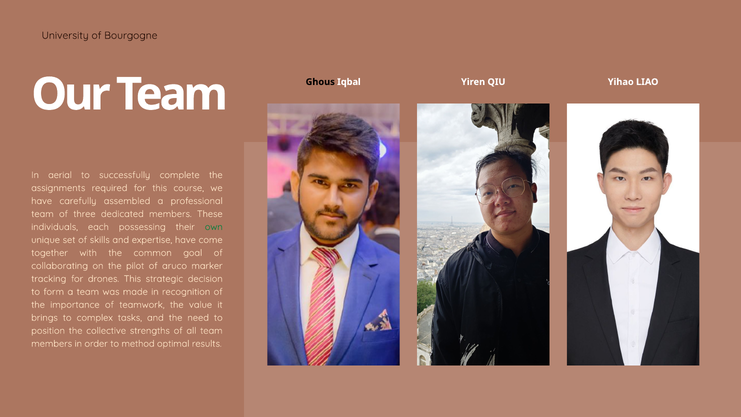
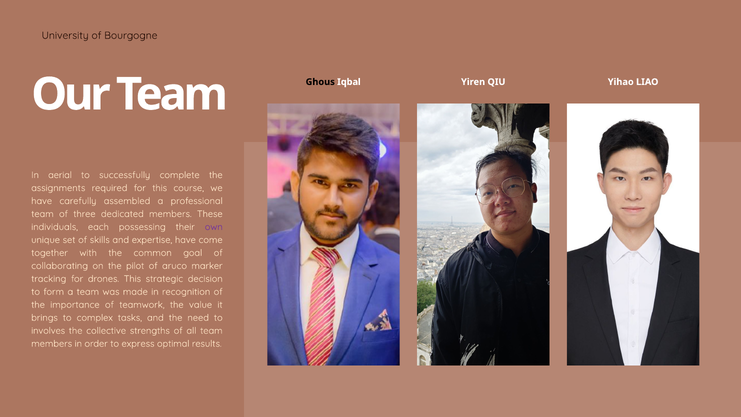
own colour: green -> purple (214, 227)
position: position -> involves (48, 331)
method: method -> express (138, 344)
